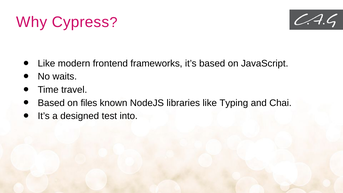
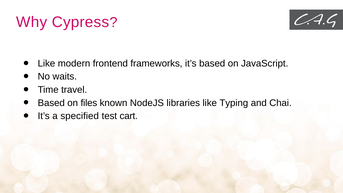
designed: designed -> specified (80, 116)
into: into -> cart (129, 116)
